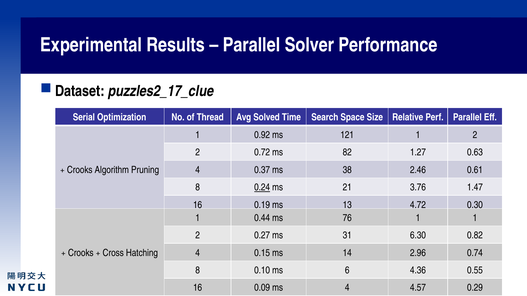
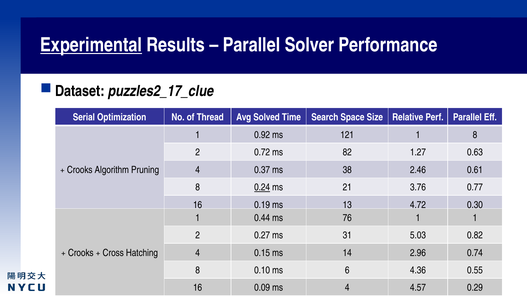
Experimental underline: none -> present (91, 45)
121 1 2: 2 -> 8 (475, 135)
1.47: 1.47 -> 0.77 (475, 188)
6.30: 6.30 -> 5.03 (418, 236)
